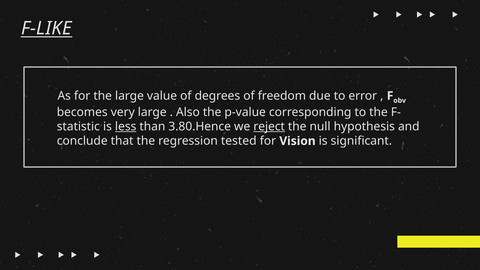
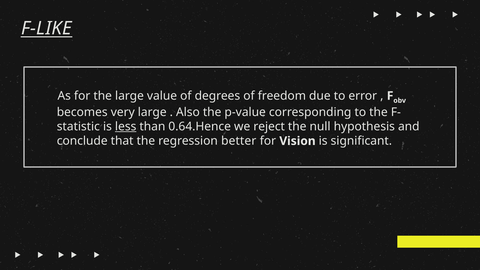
3.80.Hence: 3.80.Hence -> 0.64.Hence (200, 127)
reject underline: present -> none (269, 127)
tested: tested -> better (239, 141)
